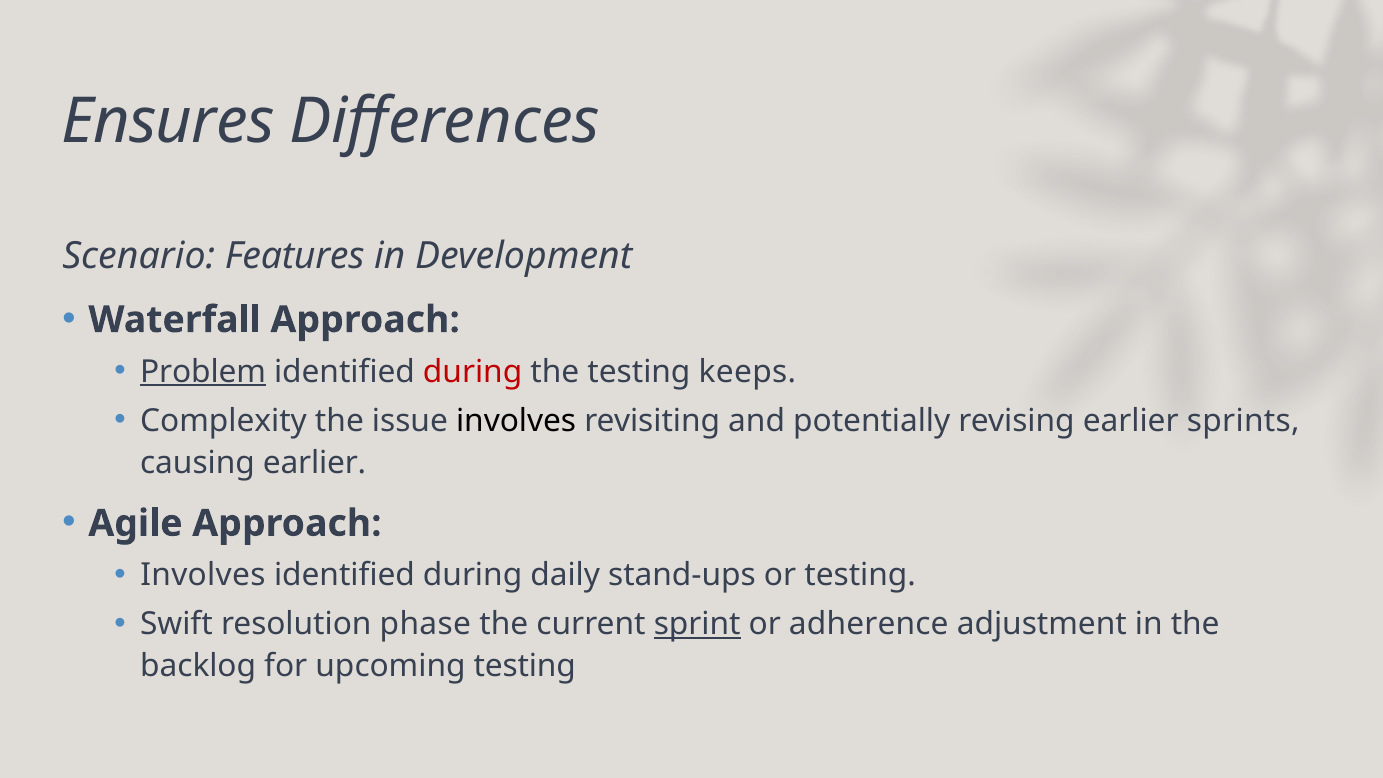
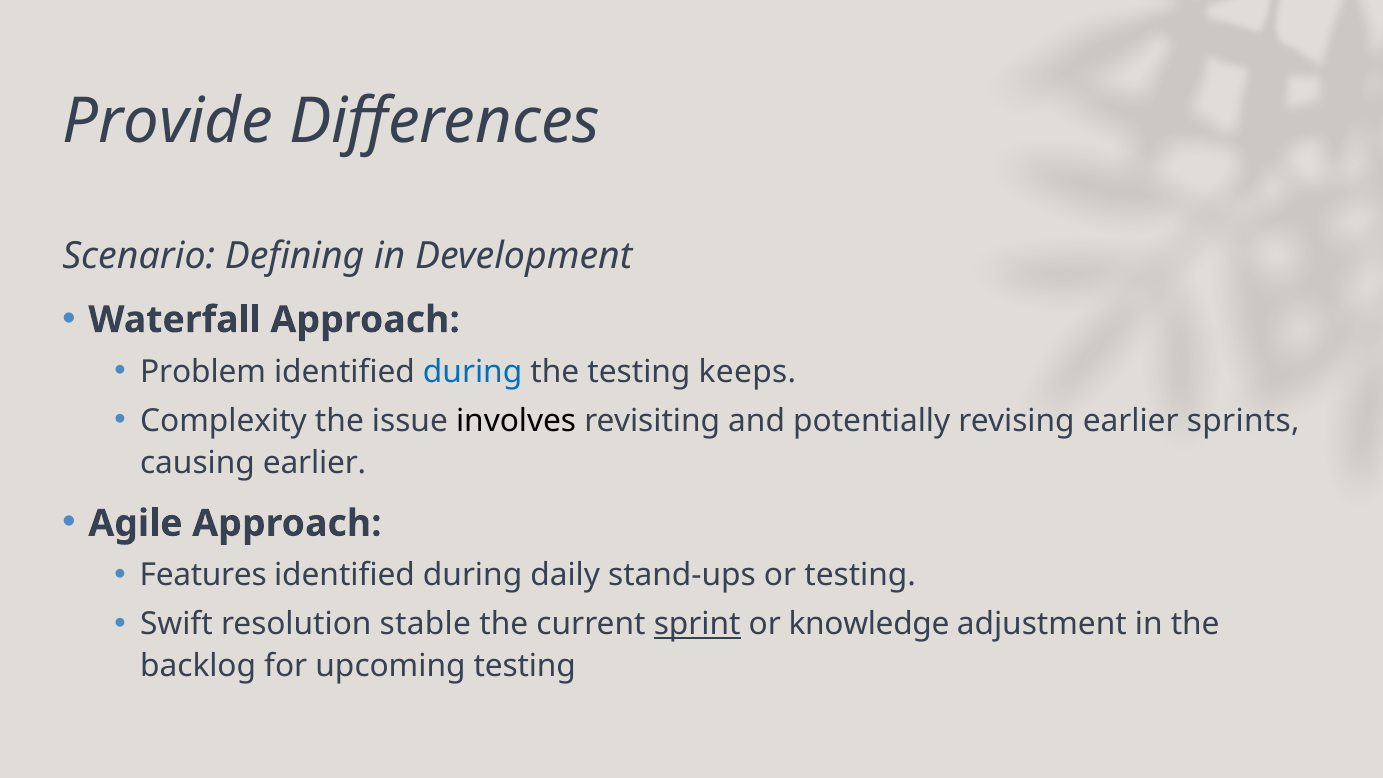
Ensures: Ensures -> Provide (168, 121)
Features: Features -> Defining (295, 256)
Problem underline: present -> none (203, 372)
during colour: red -> blue (473, 372)
Involves: Involves -> Features (203, 575)
phase: phase -> stable (425, 624)
adherence: adherence -> knowledge (869, 624)
